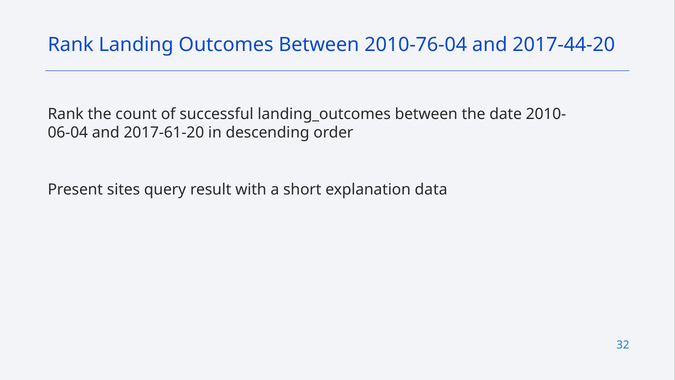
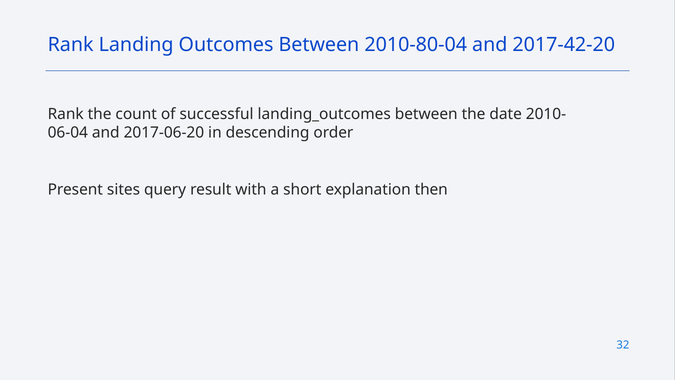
2010-76-04: 2010-76-04 -> 2010-80-04 (416, 45)
2017-44-20: 2017-44-20 -> 2017-42-20 (564, 45)
2017-61-20: 2017-61-20 -> 2017-06-20 (164, 133)
data: data -> then (431, 189)
